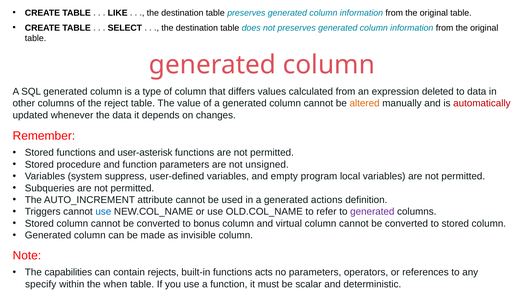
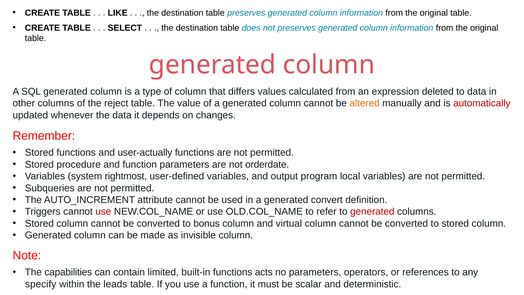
user-asterisk: user-asterisk -> user-actually (145, 153)
unsigned: unsigned -> orderdate (267, 164)
suppress: suppress -> rightmost (126, 176)
empty: empty -> output (284, 176)
actions: actions -> convert (327, 200)
use colour: blue -> red (103, 212)
generated colour: purple -> red (372, 212)
rejects: rejects -> limited (163, 272)
when: when -> leads (115, 284)
